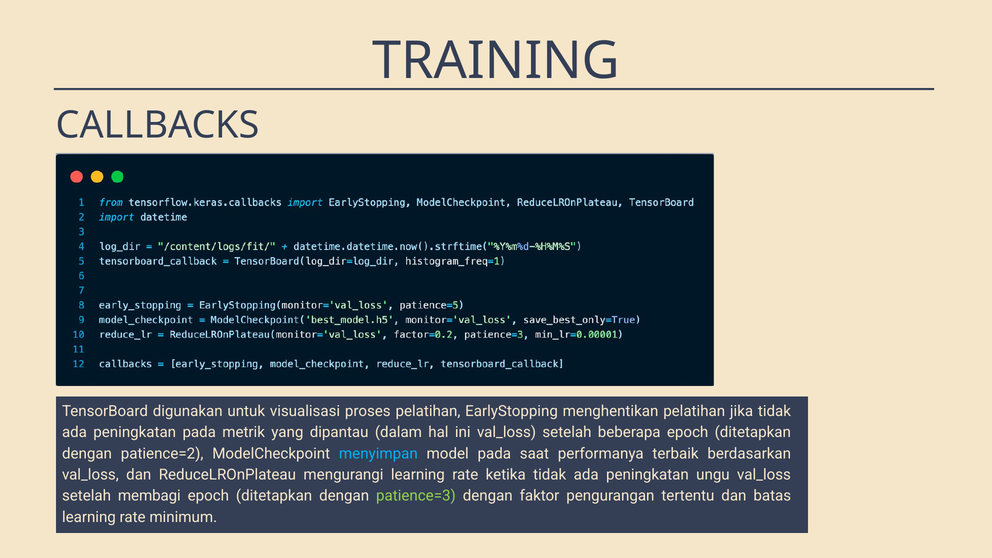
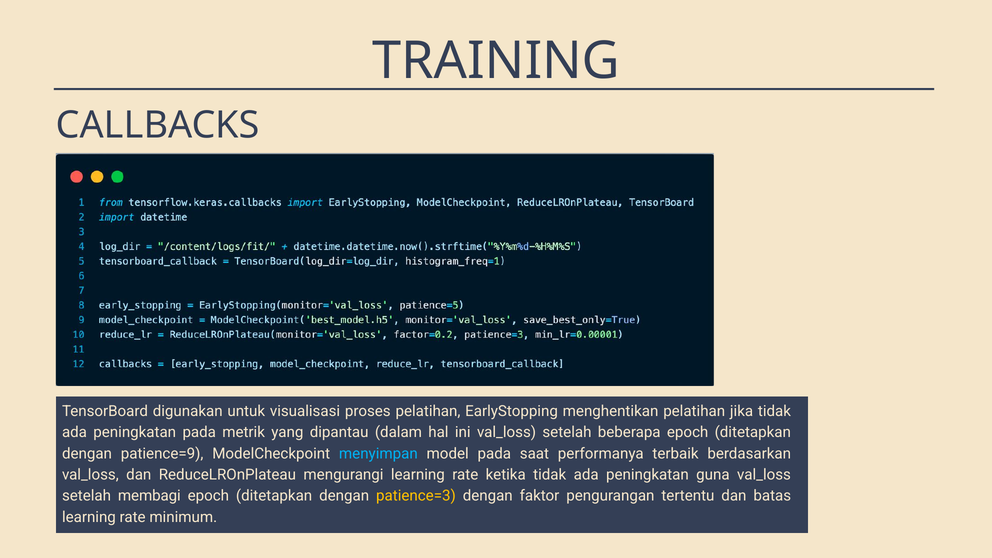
patience=2: patience=2 -> patience=9 (162, 454)
ungu: ungu -> guna (713, 475)
patience=3 colour: light green -> yellow (416, 496)
